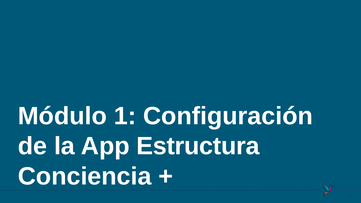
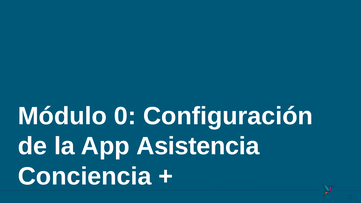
1: 1 -> 0 (125, 116)
Estructura: Estructura -> Asistencia (198, 146)
